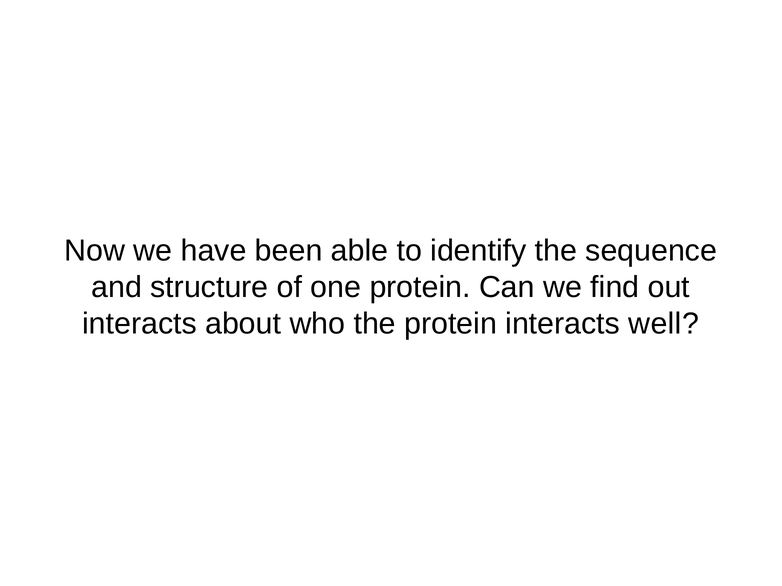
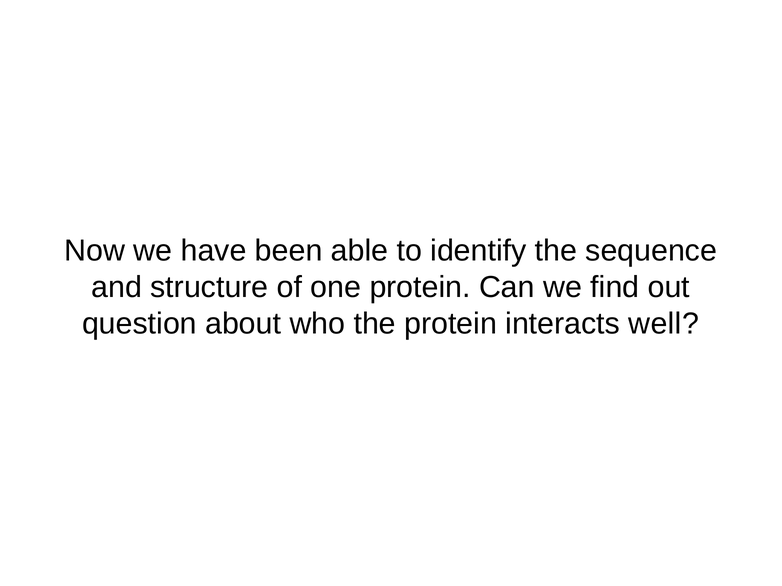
interacts: interacts -> question (139, 324)
